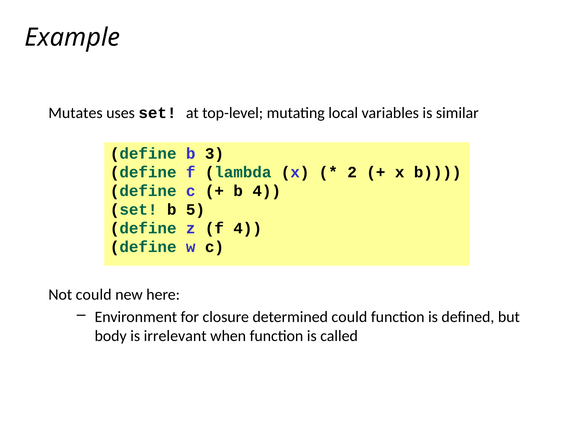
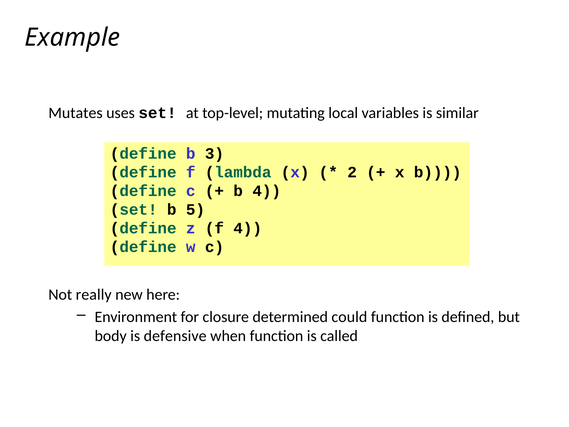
Not could: could -> really (94, 294)
irrelevant: irrelevant -> defensive (175, 336)
